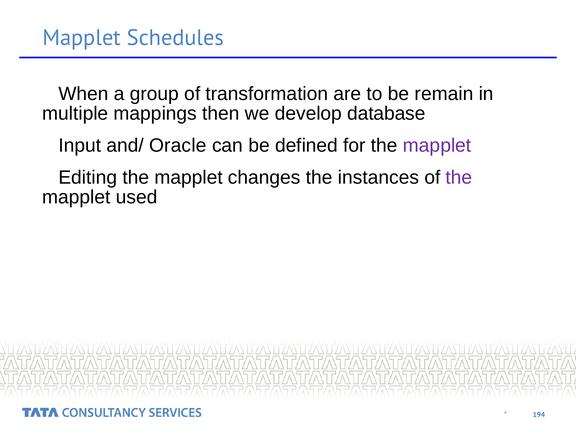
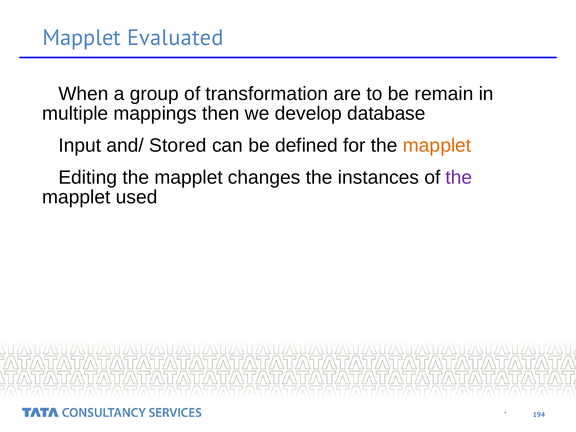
Schedules: Schedules -> Evaluated (175, 38)
Oracle: Oracle -> Stored (178, 145)
mapplet colour: purple -> orange (437, 145)
